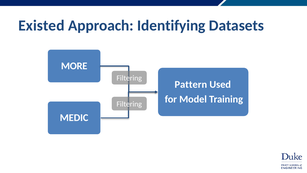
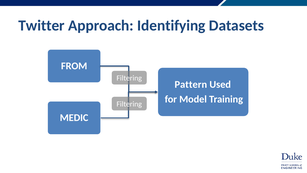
Existed: Existed -> Twitter (42, 25)
MORE: MORE -> FROM (74, 66)
